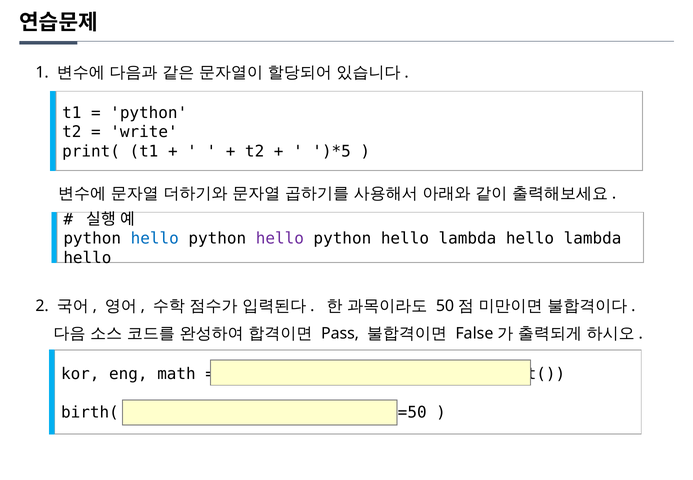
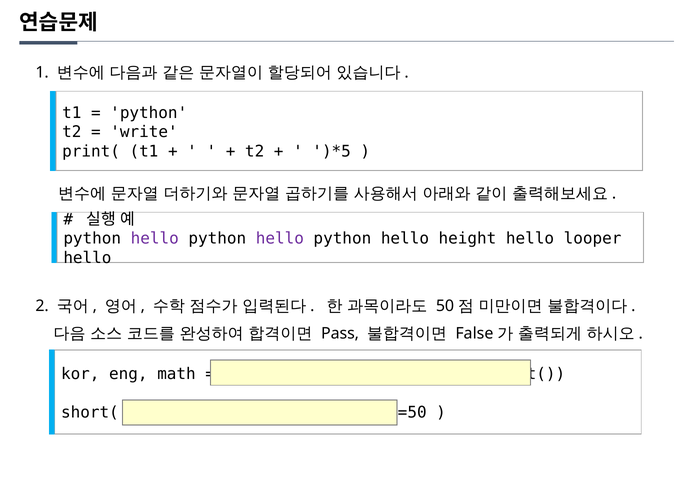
hello colour: blue -> purple (155, 238)
python hello lambda: lambda -> height (467, 238)
lambda: lambda -> looper (593, 238)
birth(: birth( -> short( (90, 412)
